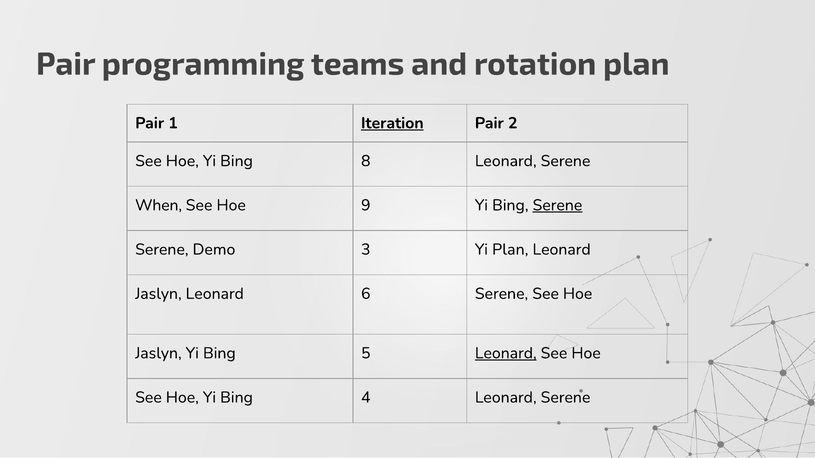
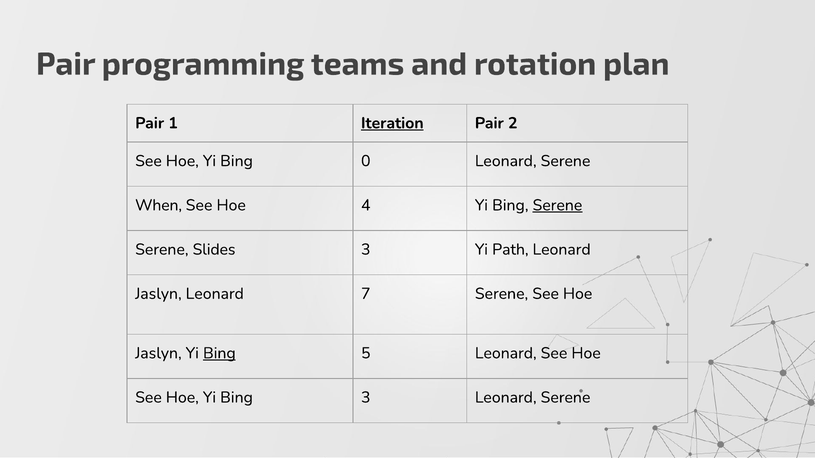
8: 8 -> 0 (366, 161)
9: 9 -> 4 (366, 205)
Demo: Demo -> Slides (214, 250)
Yi Plan: Plan -> Path (510, 250)
6: 6 -> 7 (366, 294)
Bing underline: none -> present (219, 353)
Leonard underline: present -> none (506, 353)
Bing 4: 4 -> 3 (366, 398)
